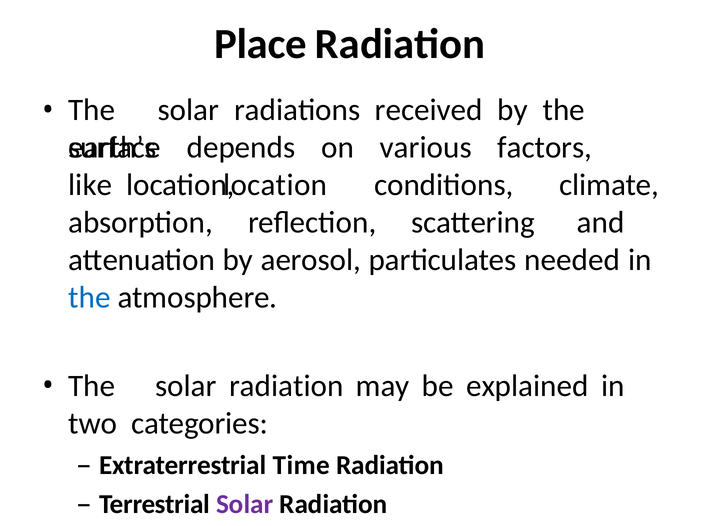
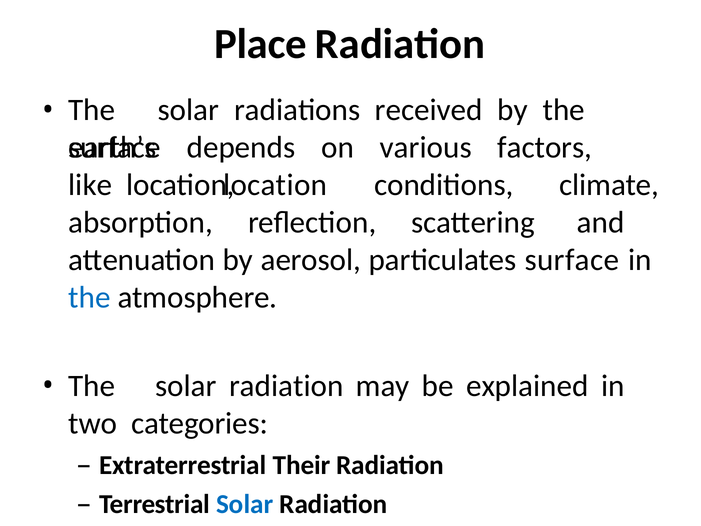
particulates needed: needed -> surface (572, 260)
Time: Time -> Their (302, 465)
Solar colour: purple -> blue (245, 504)
